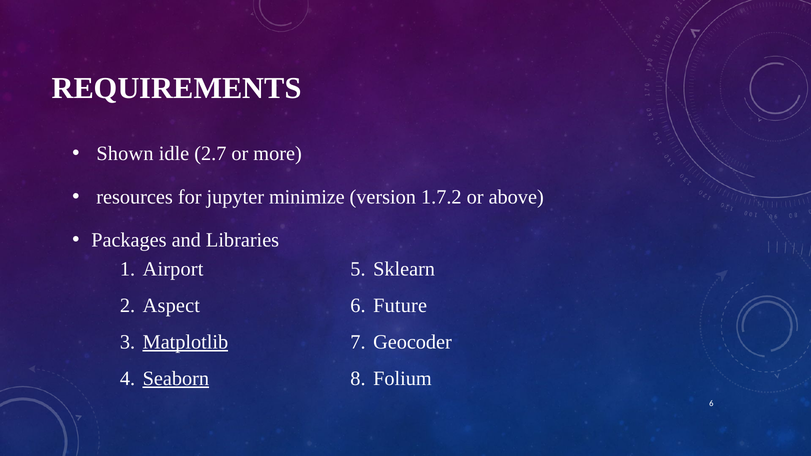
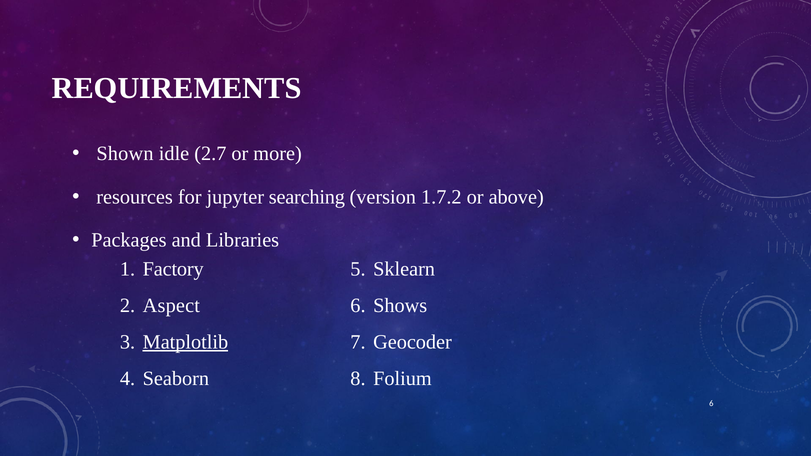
minimize: minimize -> searching (307, 197)
Airport: Airport -> Factory (173, 269)
Future: Future -> Shows (400, 306)
Seaborn underline: present -> none (176, 379)
